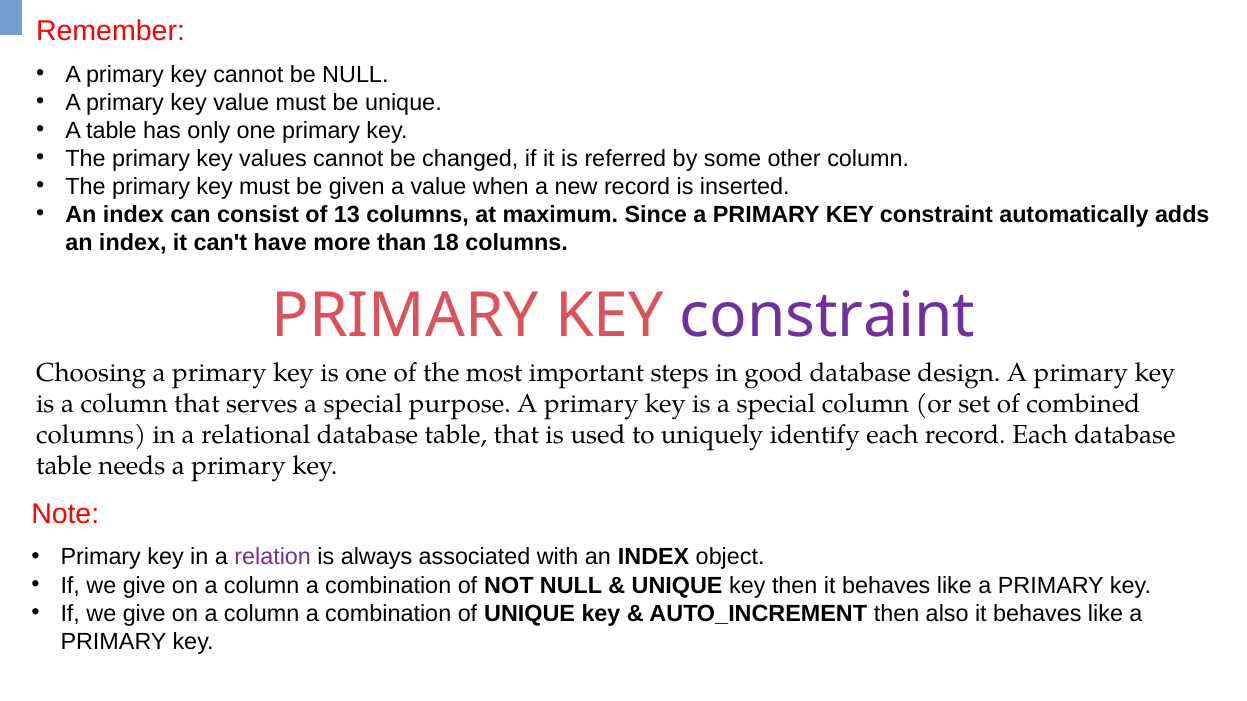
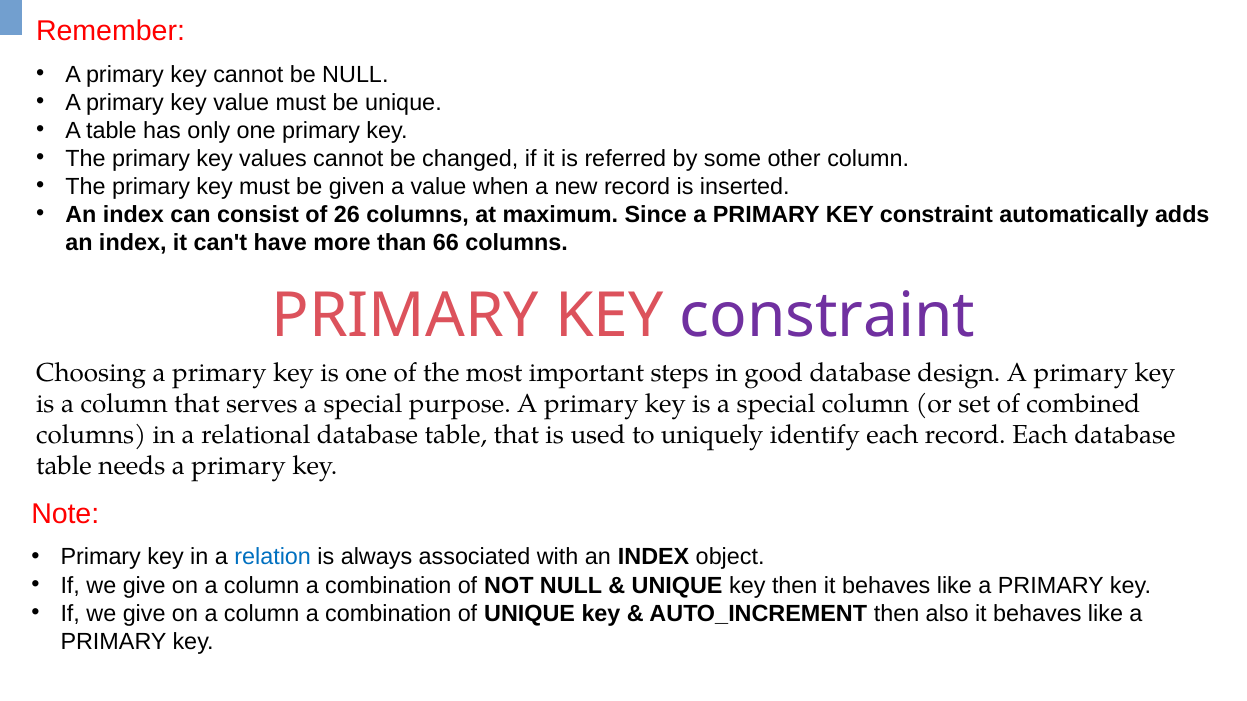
13: 13 -> 26 (347, 215)
18: 18 -> 66 (446, 243)
relation colour: purple -> blue (273, 558)
